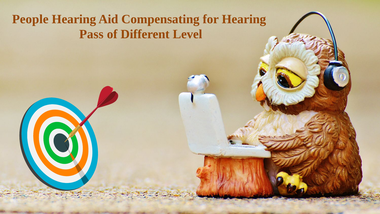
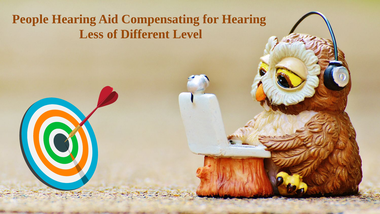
Pass: Pass -> Less (91, 34)
